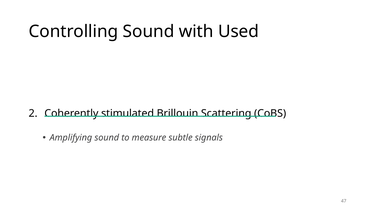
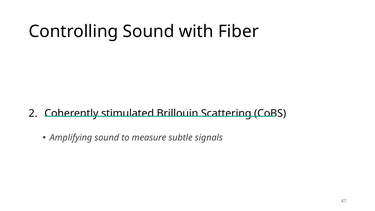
with Used: Used -> Fiber (238, 32)
